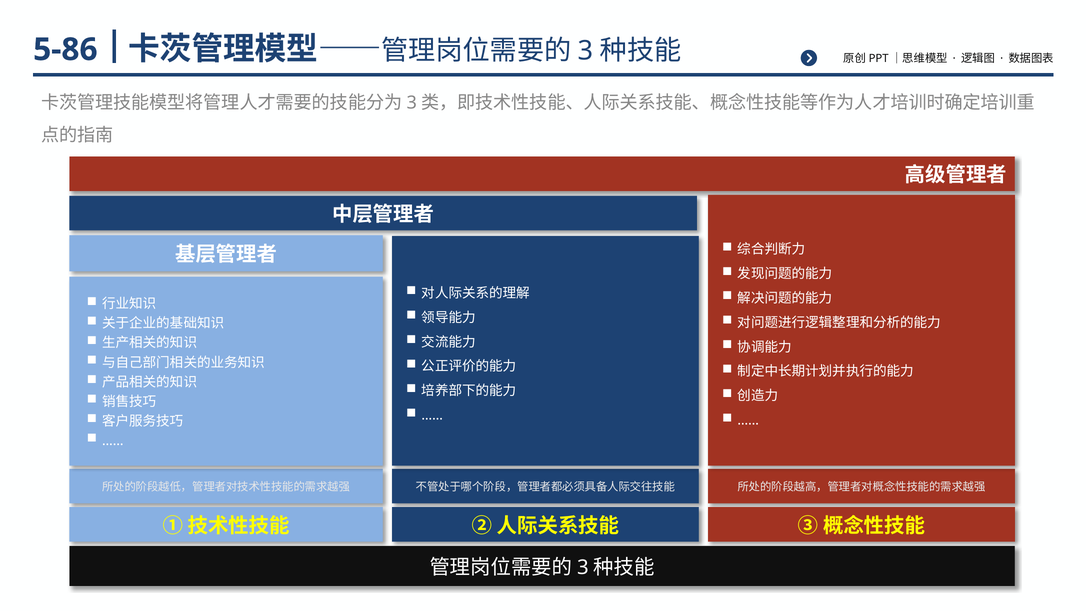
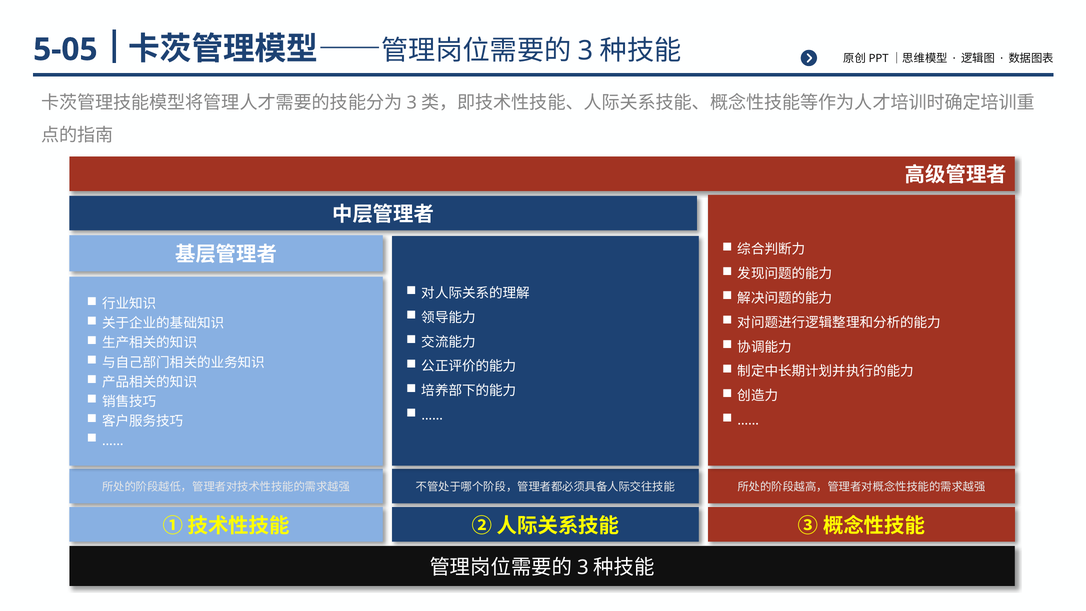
5-86: 5-86 -> 5-05 (65, 50)
